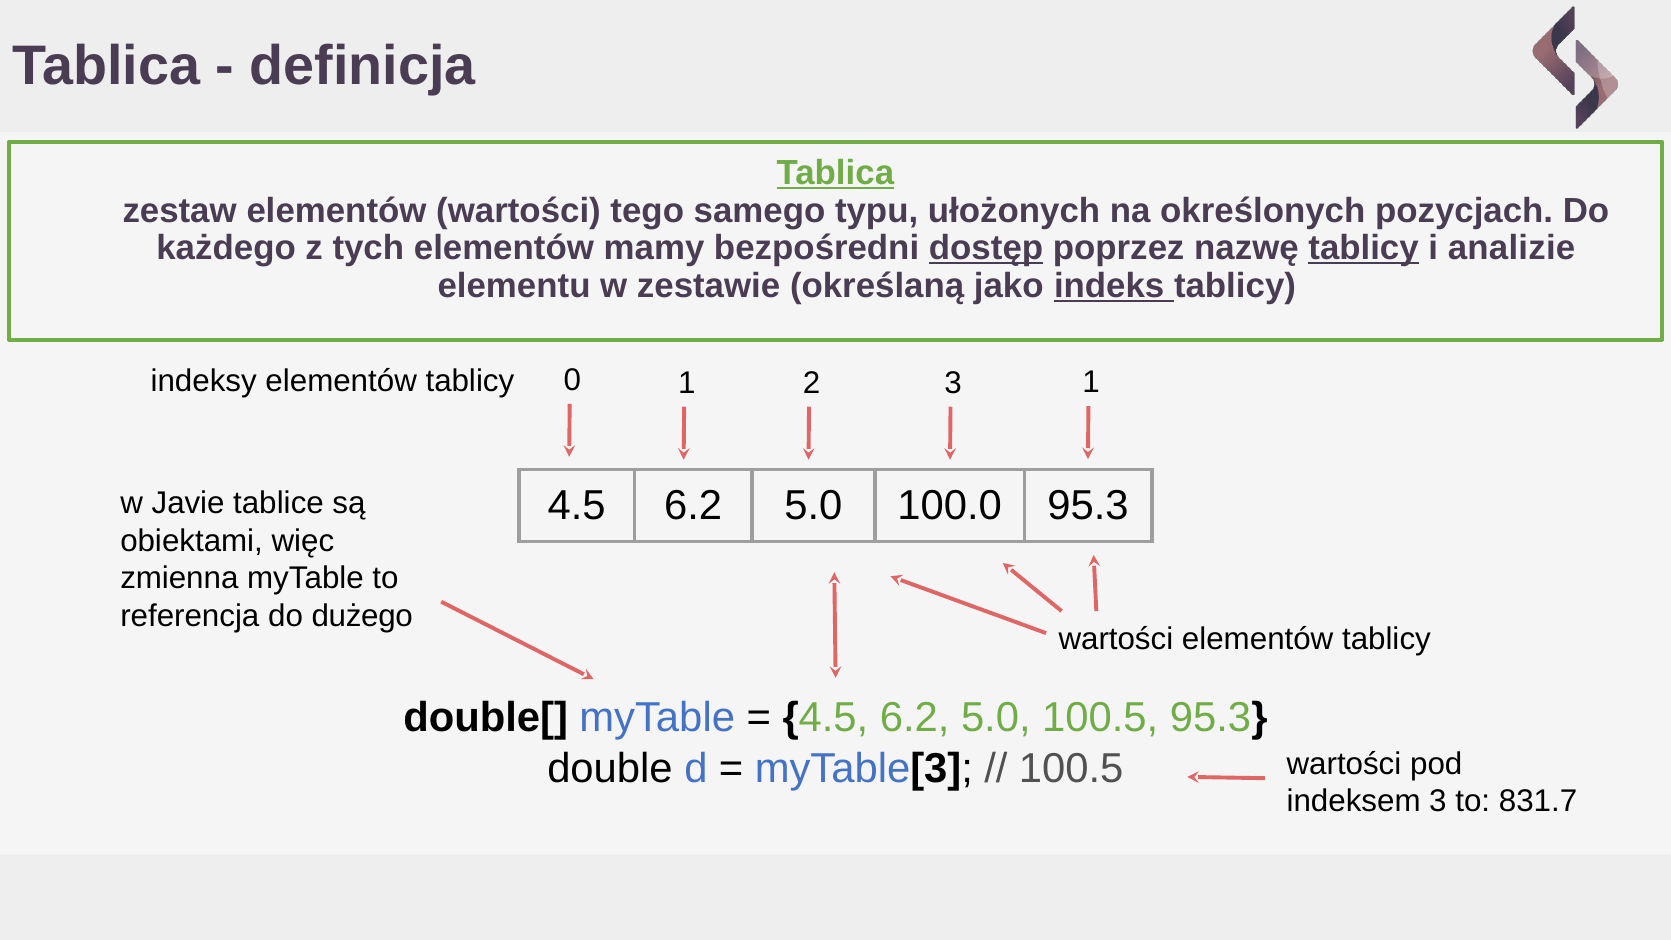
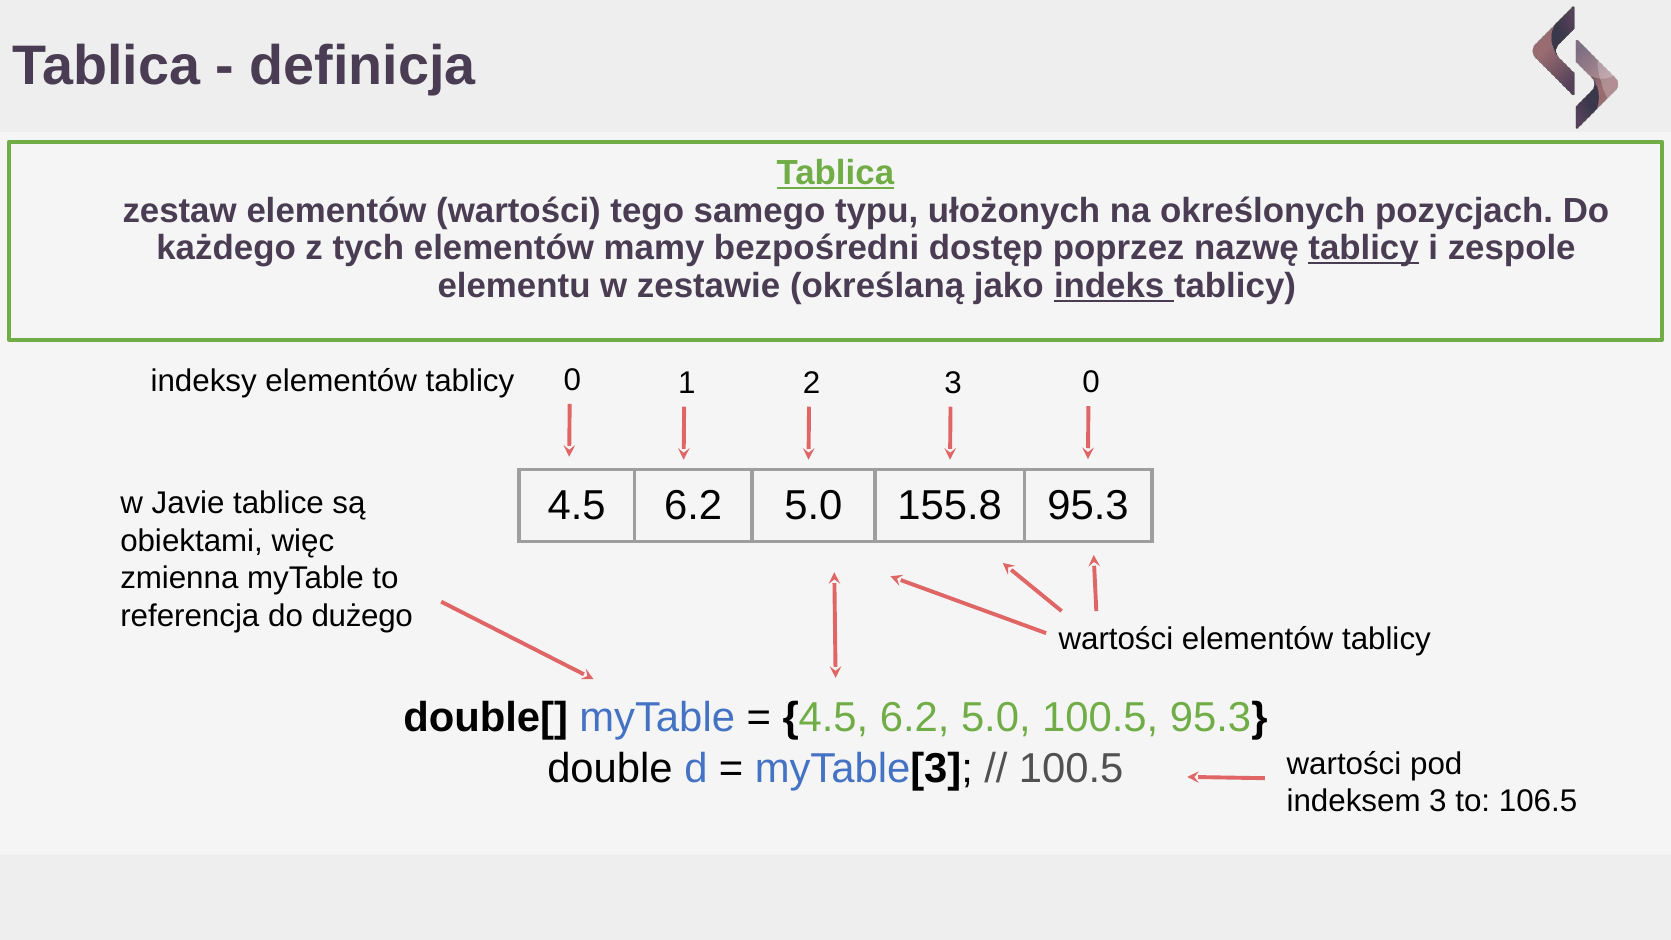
dostęp underline: present -> none (986, 248)
analizie: analizie -> zespole (1512, 248)
3 1: 1 -> 0 (1091, 382)
100.0: 100.0 -> 155.8 (950, 506)
831.7: 831.7 -> 106.5 (1538, 801)
